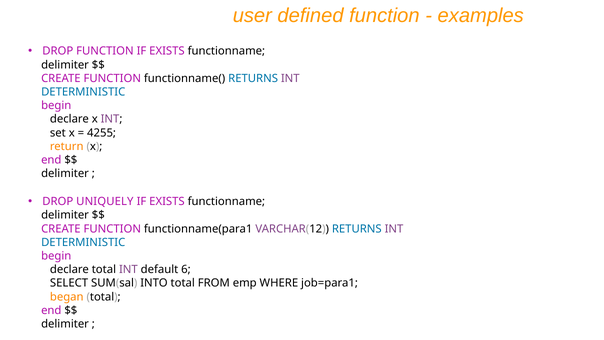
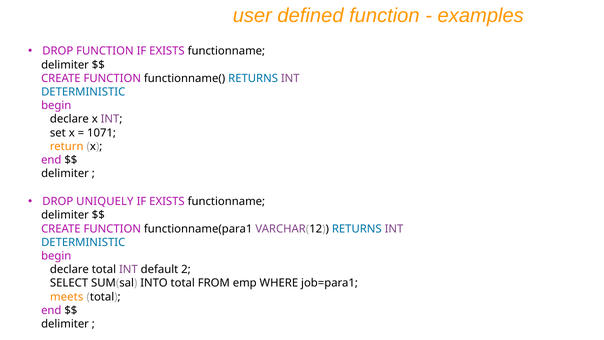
4255: 4255 -> 1071 (102, 133)
6: 6 -> 2 (186, 269)
began: began -> meets (67, 297)
